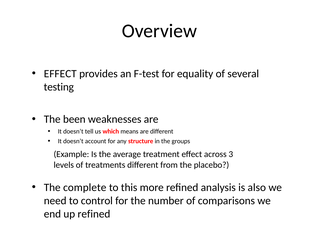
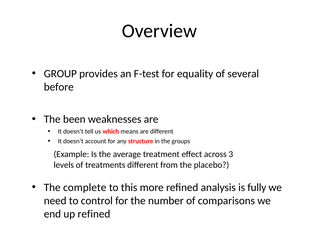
EFFECT: EFFECT -> GROUP (60, 73)
testing: testing -> before (59, 87)
also: also -> fully (257, 187)
